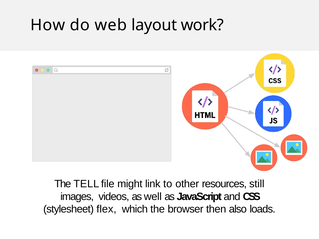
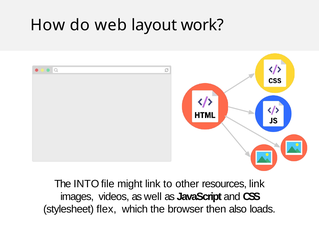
TELL: TELL -> INTO (86, 184)
resources still: still -> link (257, 184)
